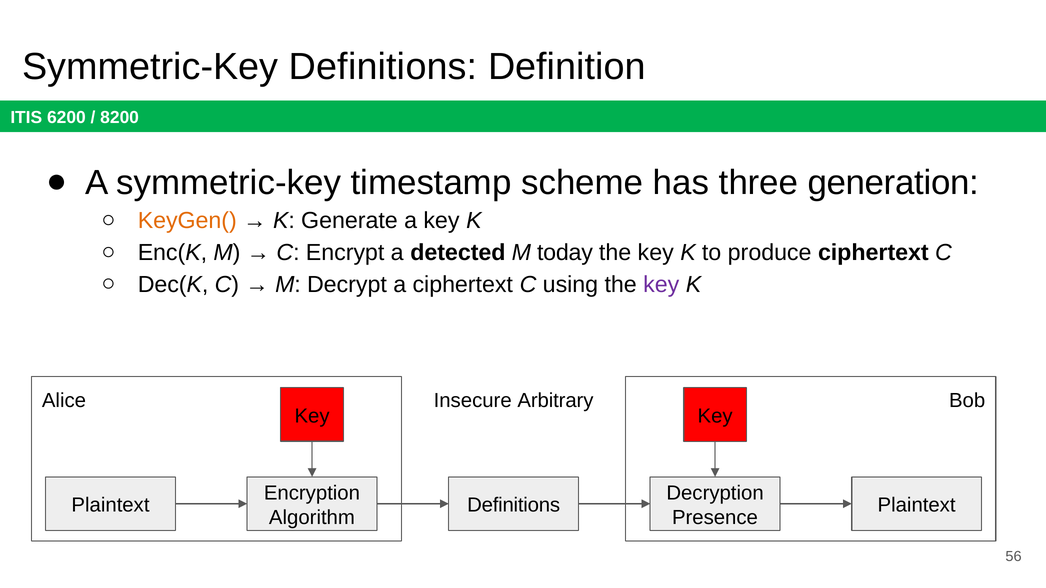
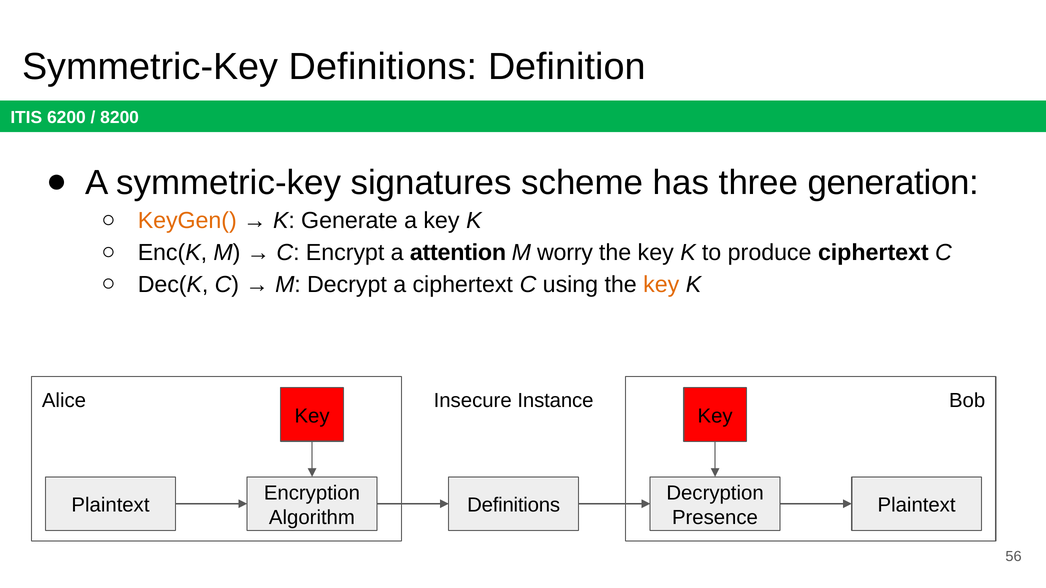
timestamp: timestamp -> signatures (431, 183)
detected: detected -> attention (458, 253)
today: today -> worry (565, 253)
key colour: purple -> orange (661, 285)
Arbitrary: Arbitrary -> Instance (555, 401)
